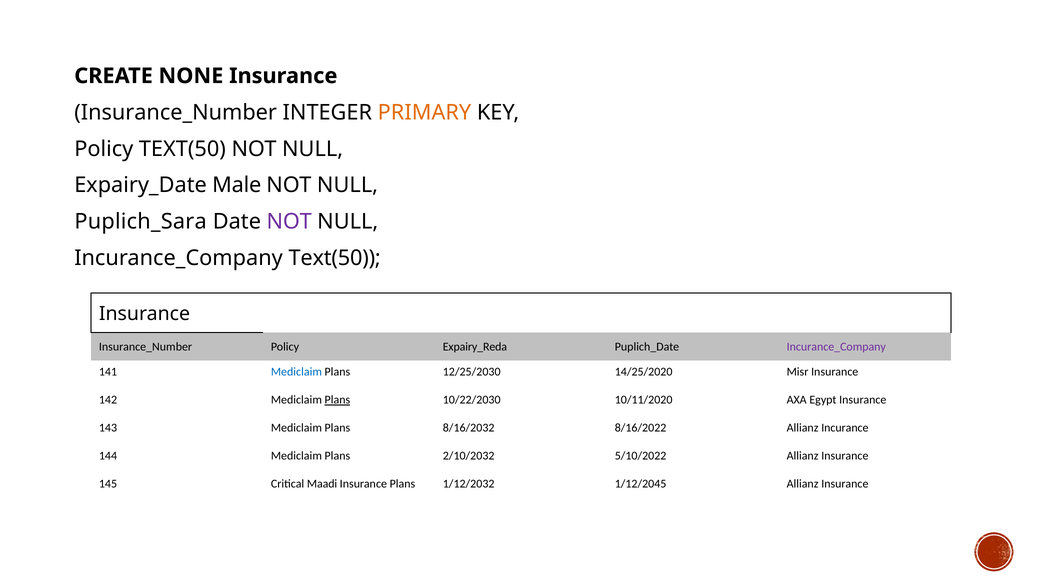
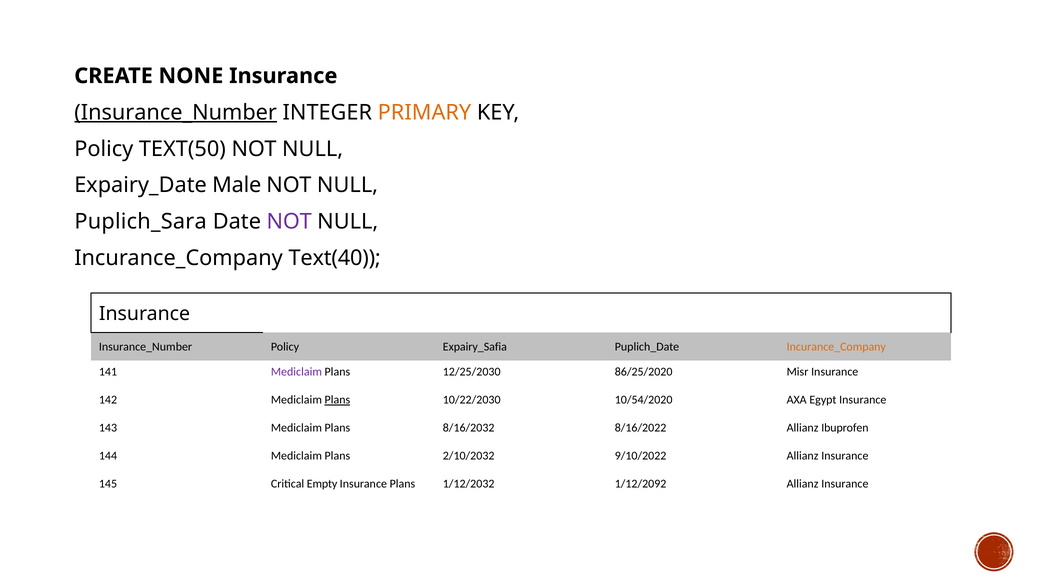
Insurance_Number underline: none -> present (176, 112)
Incurance_Company Text(50: Text(50 -> Text(40 (335, 258)
Expairy_Reda: Expairy_Reda -> Expairy_Safia (475, 347)
Incurance_Company colour: purple -> orange (836, 347)
Mediclaim colour: blue -> purple (296, 372)
14/25/2020: 14/25/2020 -> 86/25/2020 (644, 372)
10/11/2020: 10/11/2020 -> 10/54/2020 (644, 400)
Incurance: Incurance -> Ibuprofen (845, 428)
5/10/2022: 5/10/2022 -> 9/10/2022 (641, 456)
Maadi: Maadi -> Empty (322, 484)
1/12/2045: 1/12/2045 -> 1/12/2092 (641, 484)
